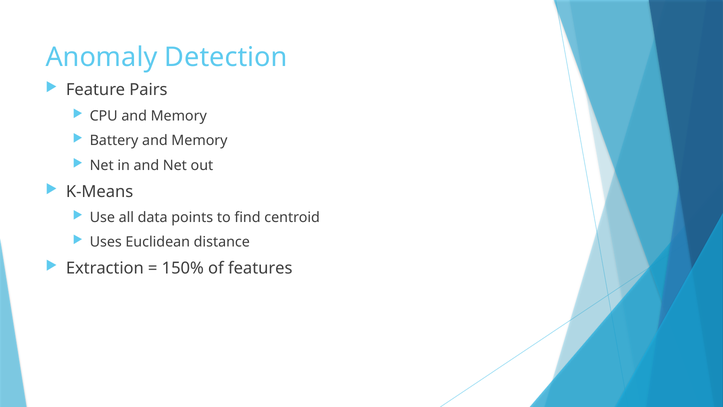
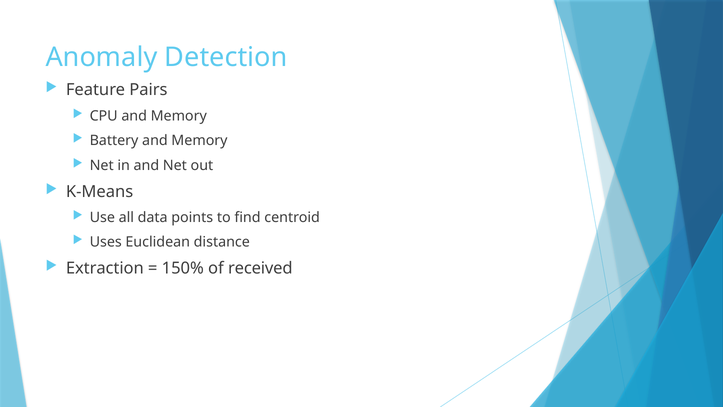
features: features -> received (260, 268)
